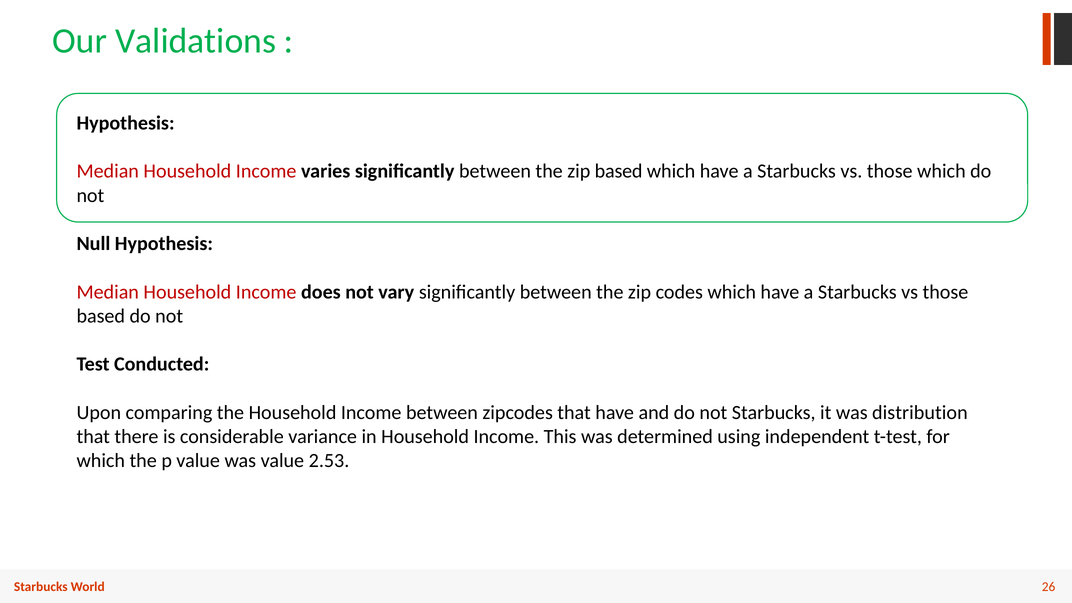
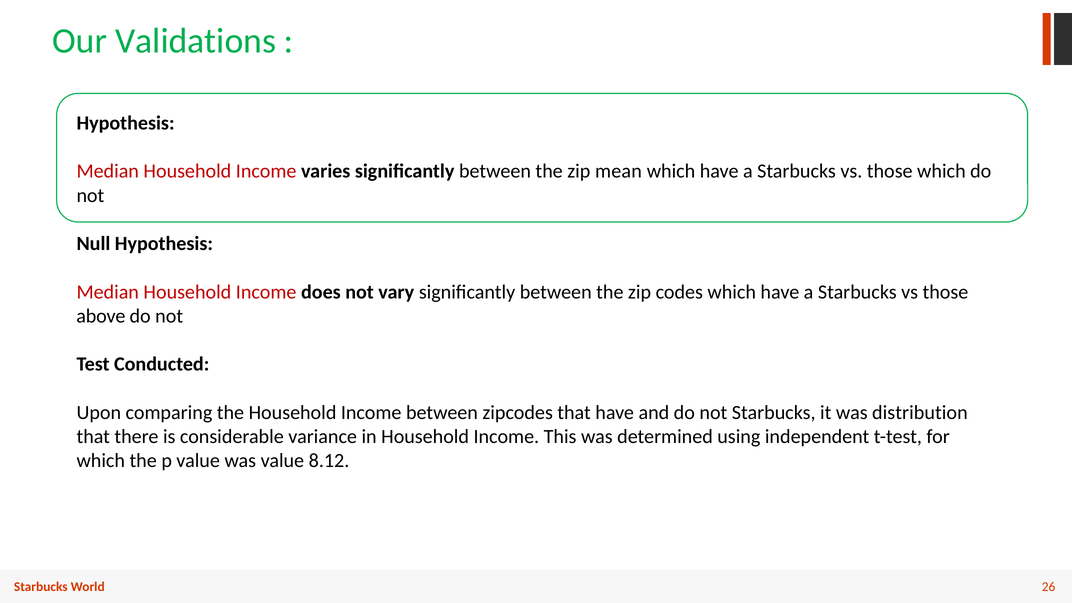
zip based: based -> mean (618, 171)
based: based -> above (101, 316)
2.53: 2.53 -> 8.12 (329, 461)
